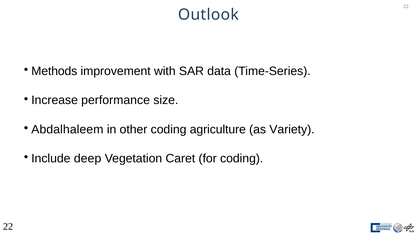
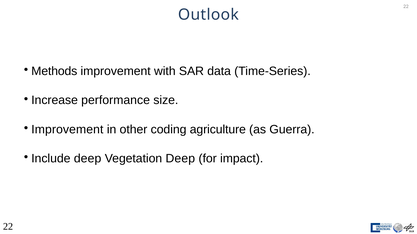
Abdalhaleem: Abdalhaleem -> Improvement (67, 130)
Variety: Variety -> Guerra (292, 130)
Vegetation Caret: Caret -> Deep (180, 159)
for coding: coding -> impact (242, 159)
